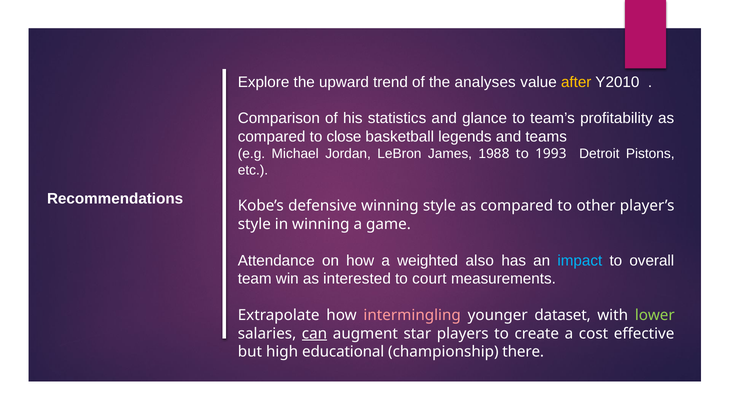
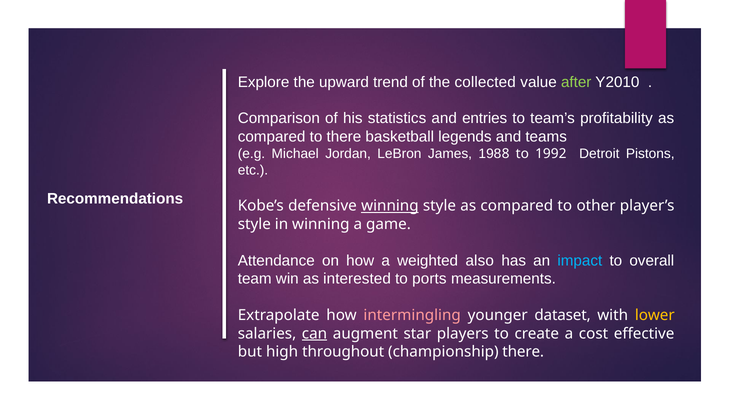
analyses: analyses -> collected (485, 82)
after colour: yellow -> light green (576, 82)
glance: glance -> entries (485, 119)
to close: close -> there (344, 137)
1993: 1993 -> 1992 (551, 154)
winning underline: none -> present (390, 206)
court: court -> ports (429, 279)
lower colour: light green -> yellow (655, 316)
educational: educational -> throughout (343, 352)
